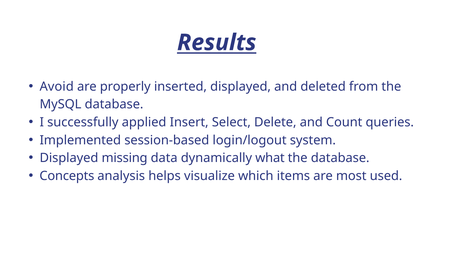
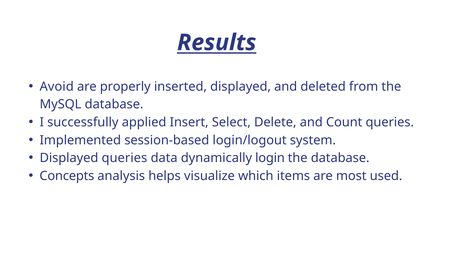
Displayed missing: missing -> queries (124, 158)
what: what -> login (270, 158)
